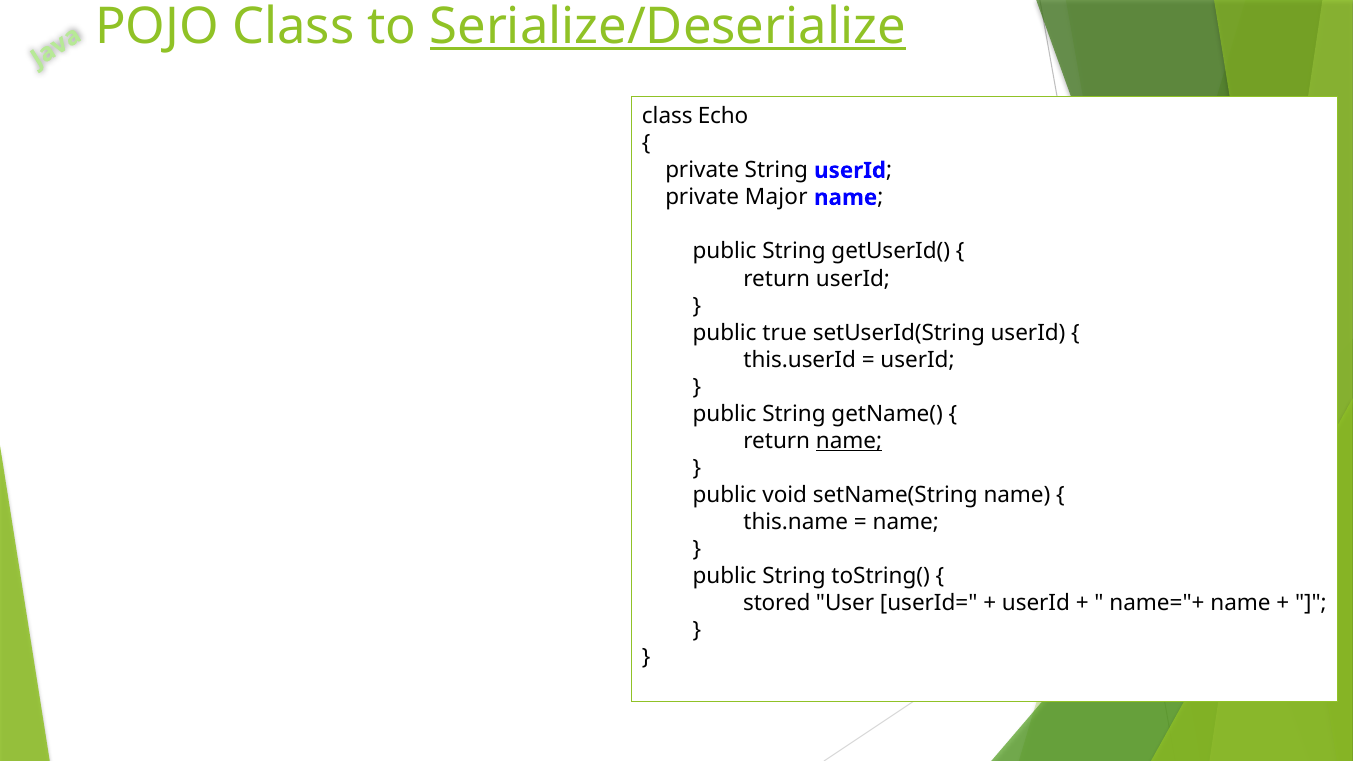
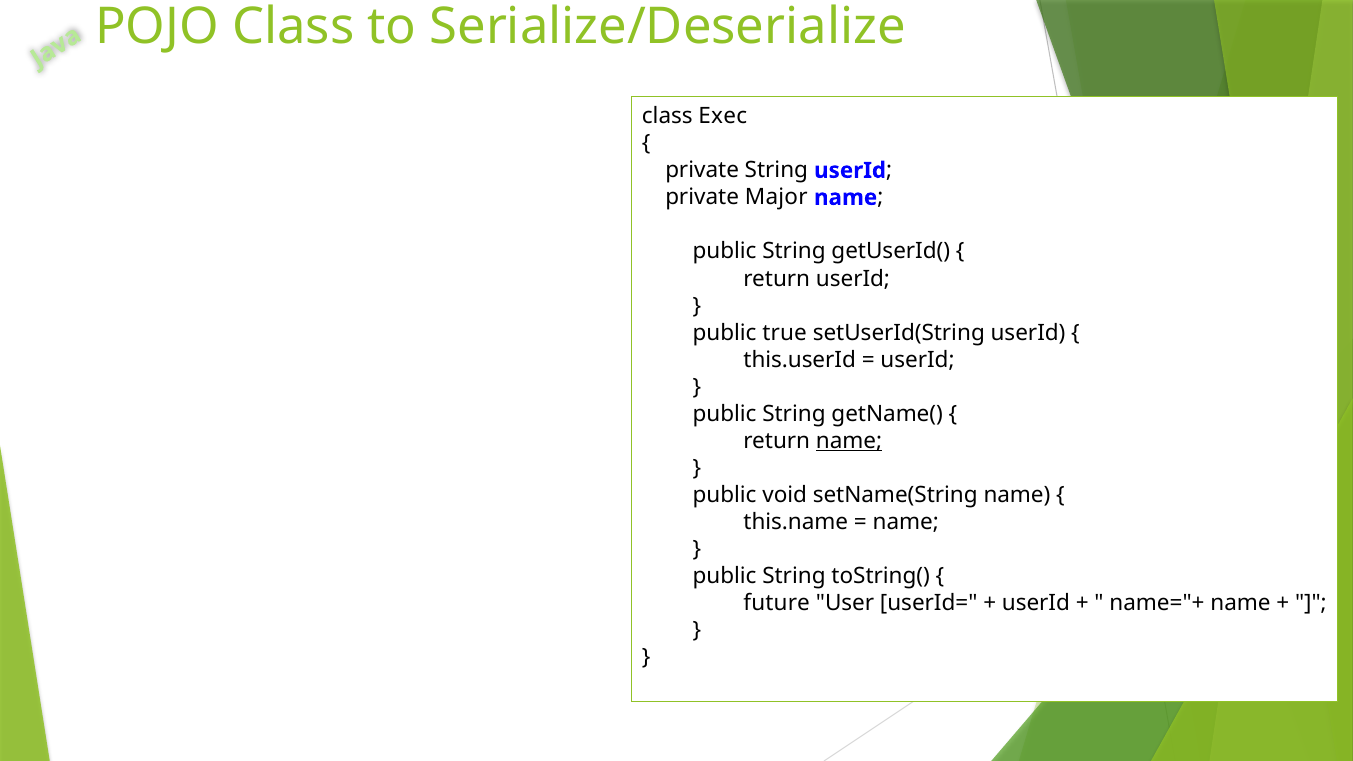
Serialize/Deserialize underline: present -> none (668, 27)
Echo: Echo -> Exec (723, 116)
stored: stored -> future (777, 603)
